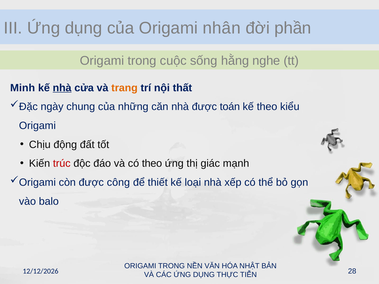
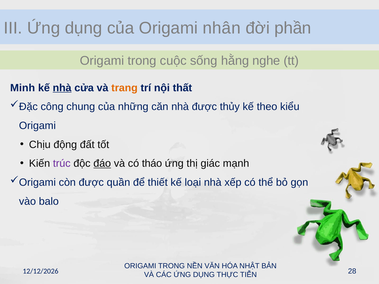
ngày: ngày -> công (52, 107)
toán: toán -> thủy (230, 107)
trúc colour: red -> purple (62, 164)
đáo underline: none -> present (102, 164)
có theo: theo -> tháo (152, 164)
công: công -> quần (118, 183)
